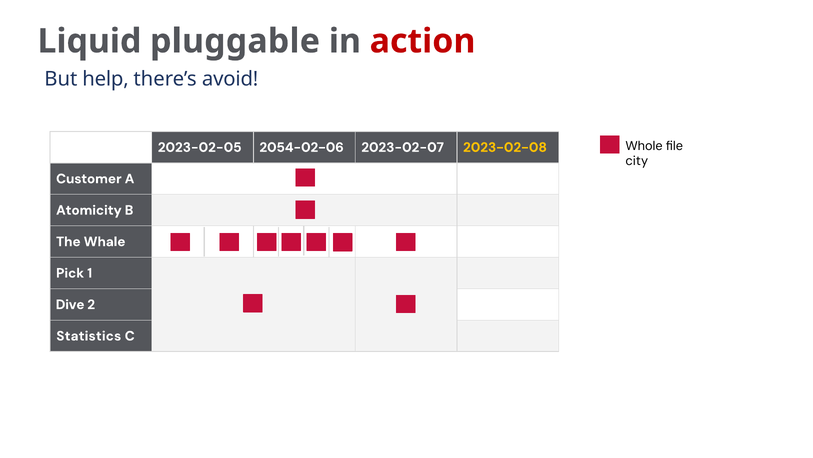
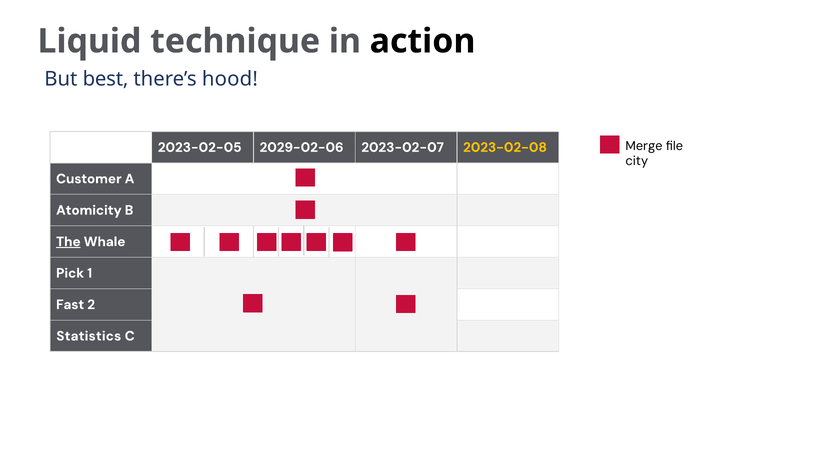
pluggable: pluggable -> technique (235, 41)
action colour: red -> black (423, 41)
help: help -> best (106, 79)
avoid: avoid -> hood (230, 79)
Whole: Whole -> Merge (644, 146)
2054-02-06: 2054-02-06 -> 2029-02-06 (302, 147)
The underline: none -> present (68, 241)
Dive: Dive -> Fast (70, 304)
